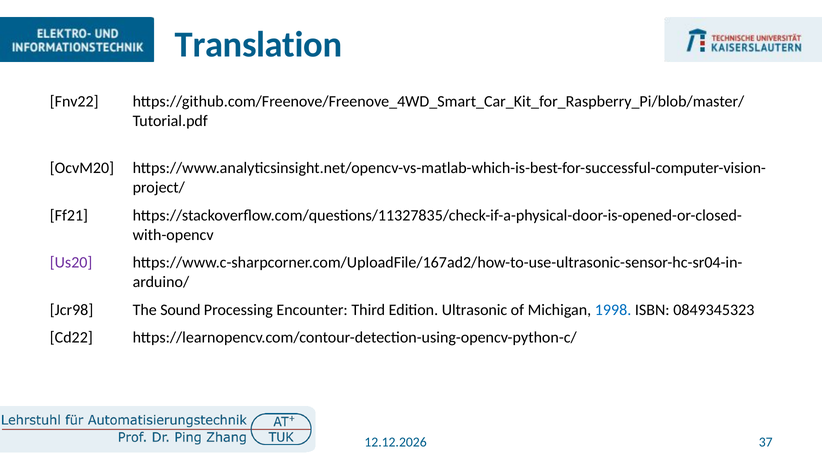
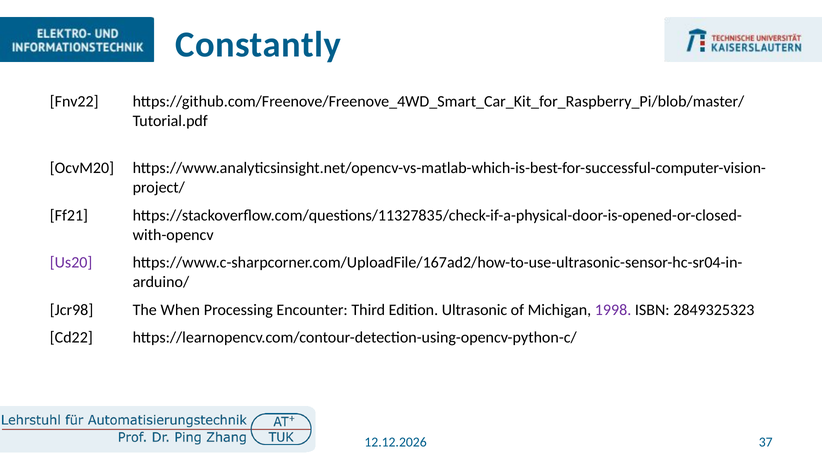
Translation: Translation -> Constantly (258, 45)
Sound: Sound -> When (180, 309)
1998 colour: blue -> purple (613, 309)
0849345323: 0849345323 -> 2849325323 (714, 309)
